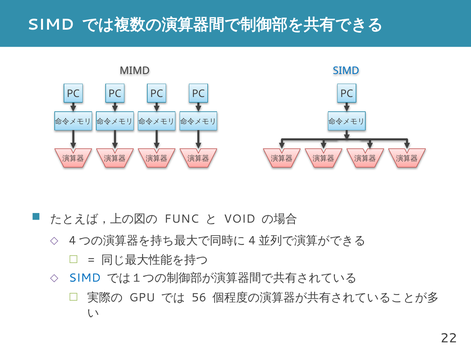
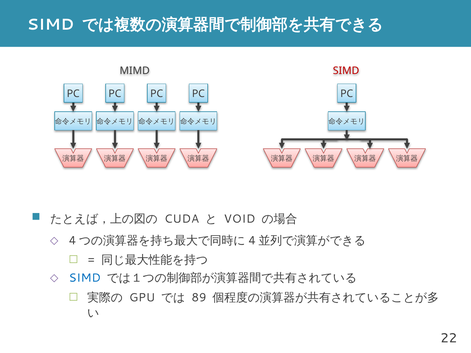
SIMD colour: blue -> red (346, 71)
FUNC: FUNC -> CUDA (182, 219)
56: 56 -> 89 (199, 298)
